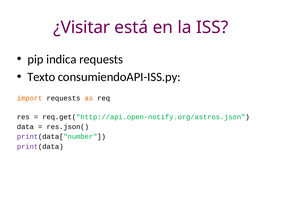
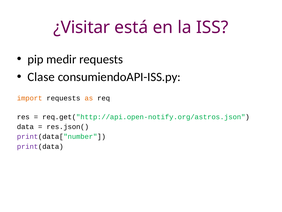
indica: indica -> medir (61, 59)
Texto: Texto -> Clase (41, 77)
